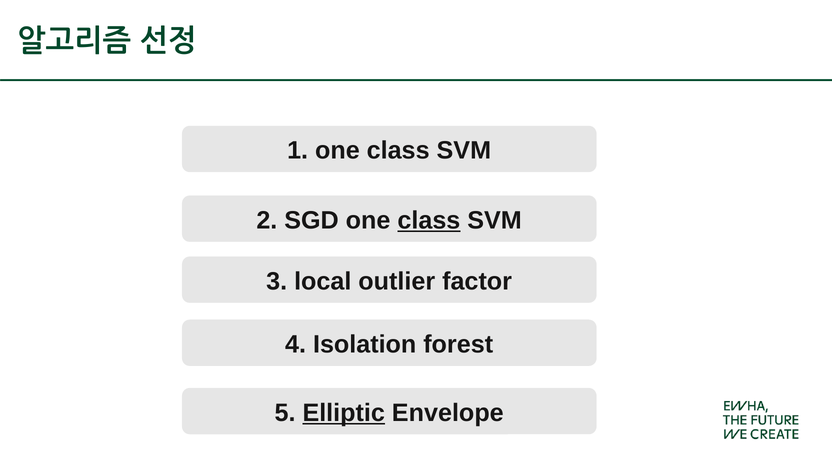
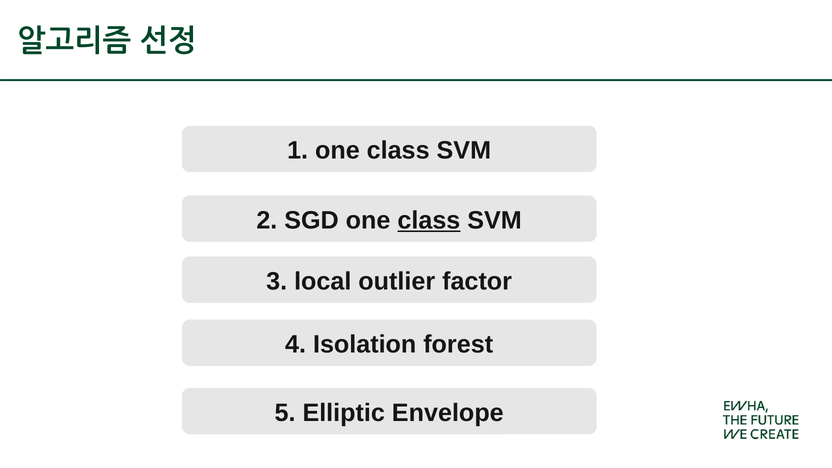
Elliptic underline: present -> none (344, 413)
